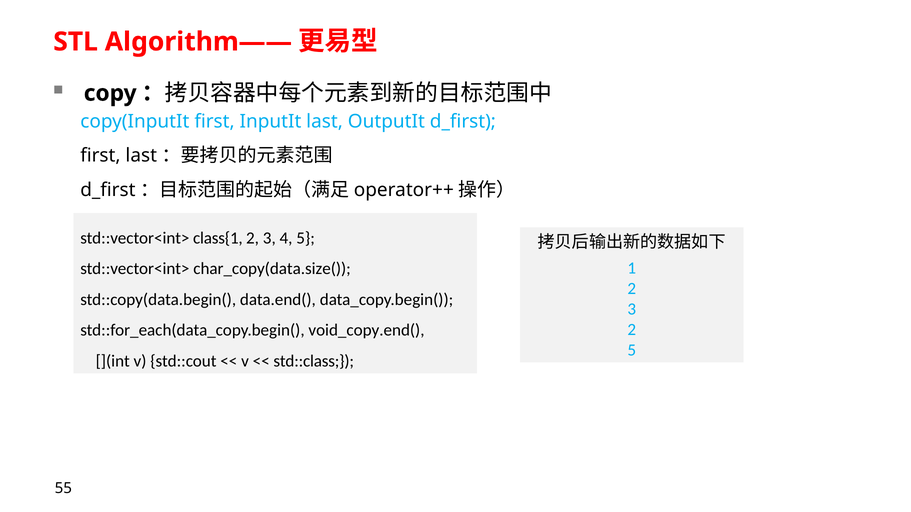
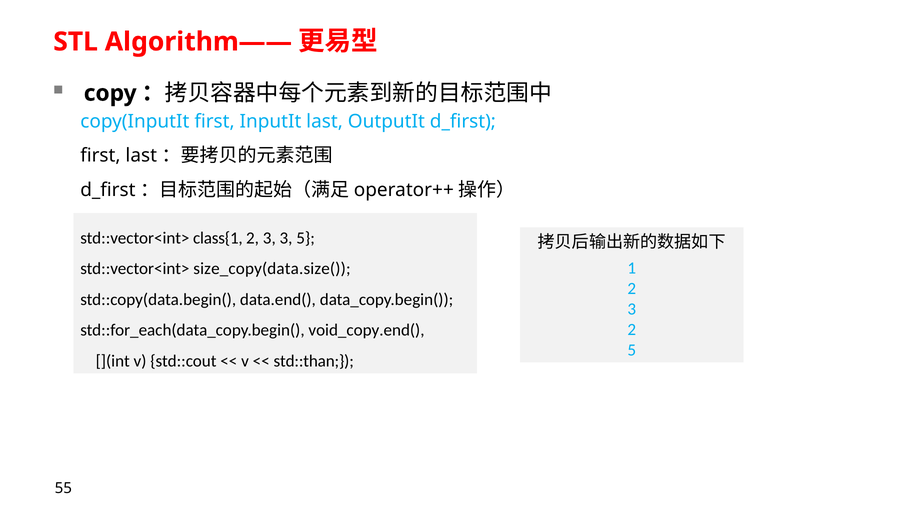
3 4: 4 -> 3 (286, 238)
char_copy(data.size(: char_copy(data.size( -> size_copy(data.size( (272, 269)
std::class: std::class -> std::than (314, 361)
